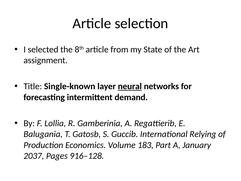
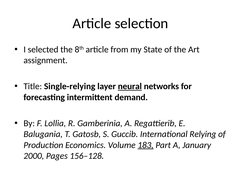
Single-known: Single-known -> Single-relying (70, 86)
183 underline: none -> present (146, 145)
2037: 2037 -> 2000 (34, 156)
916–128: 916–128 -> 156–128 (87, 156)
